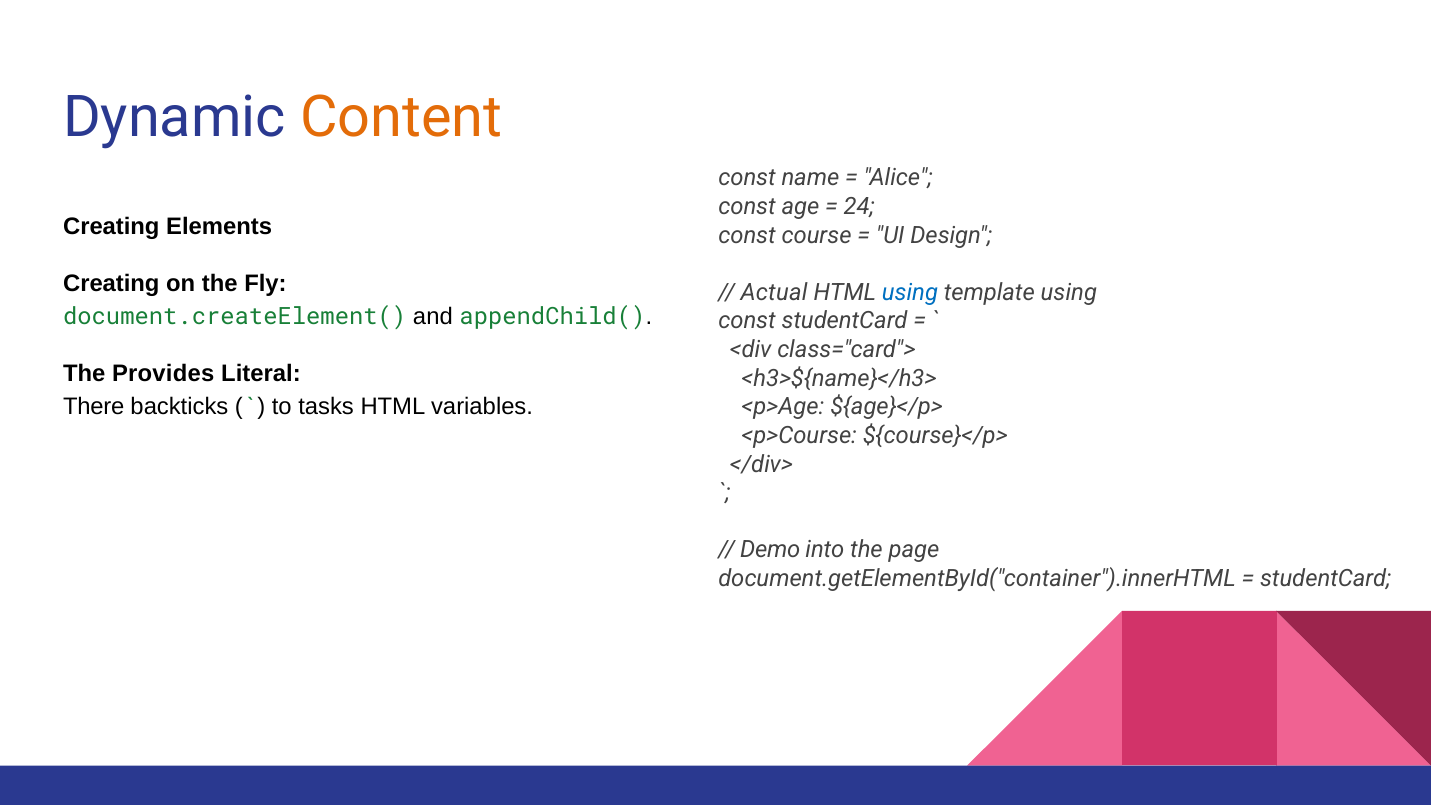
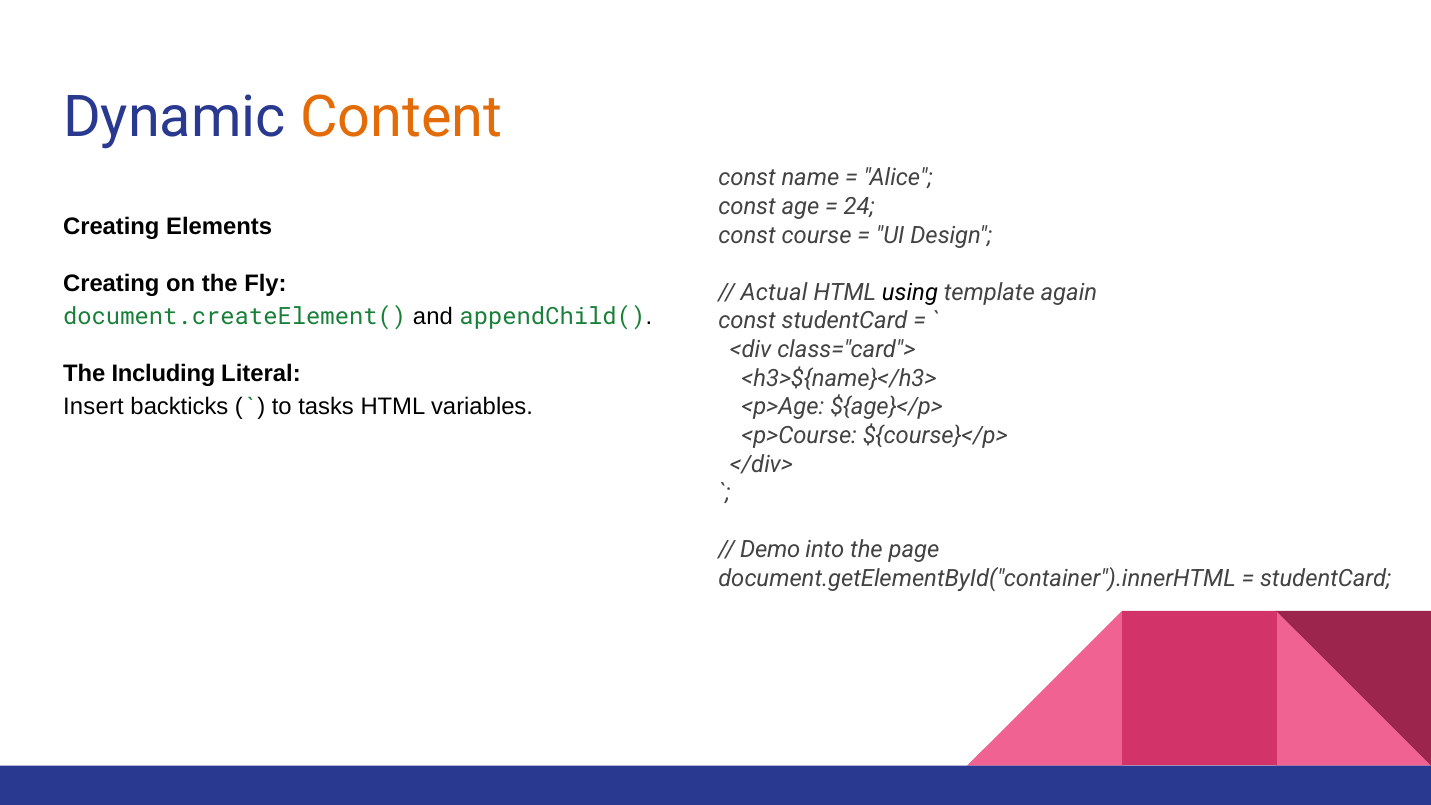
using colour: blue -> black (910, 292)
template using: using -> again (1069, 292)
Provides: Provides -> Including (163, 373)
There: There -> Insert (93, 406)
